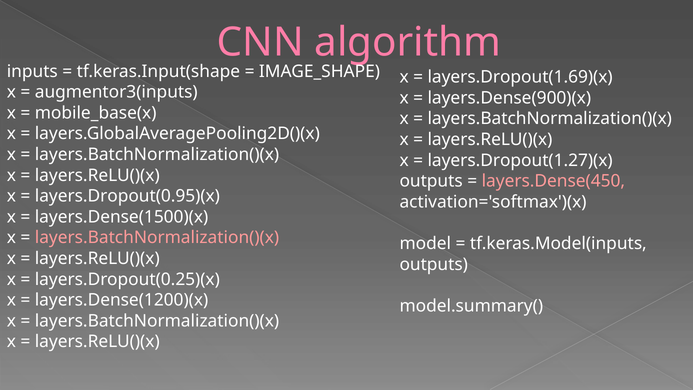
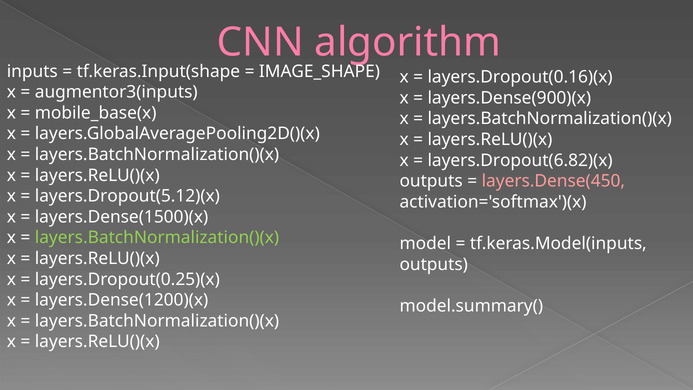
layers.Dropout(1.69)(x: layers.Dropout(1.69)(x -> layers.Dropout(0.16)(x (520, 77)
layers.Dropout(1.27)(x: layers.Dropout(1.27)(x -> layers.Dropout(6.82)(x (520, 160)
layers.Dropout(0.95)(x: layers.Dropout(0.95)(x -> layers.Dropout(5.12)(x (127, 196)
layers.BatchNormalization()(x colour: pink -> light green (157, 238)
